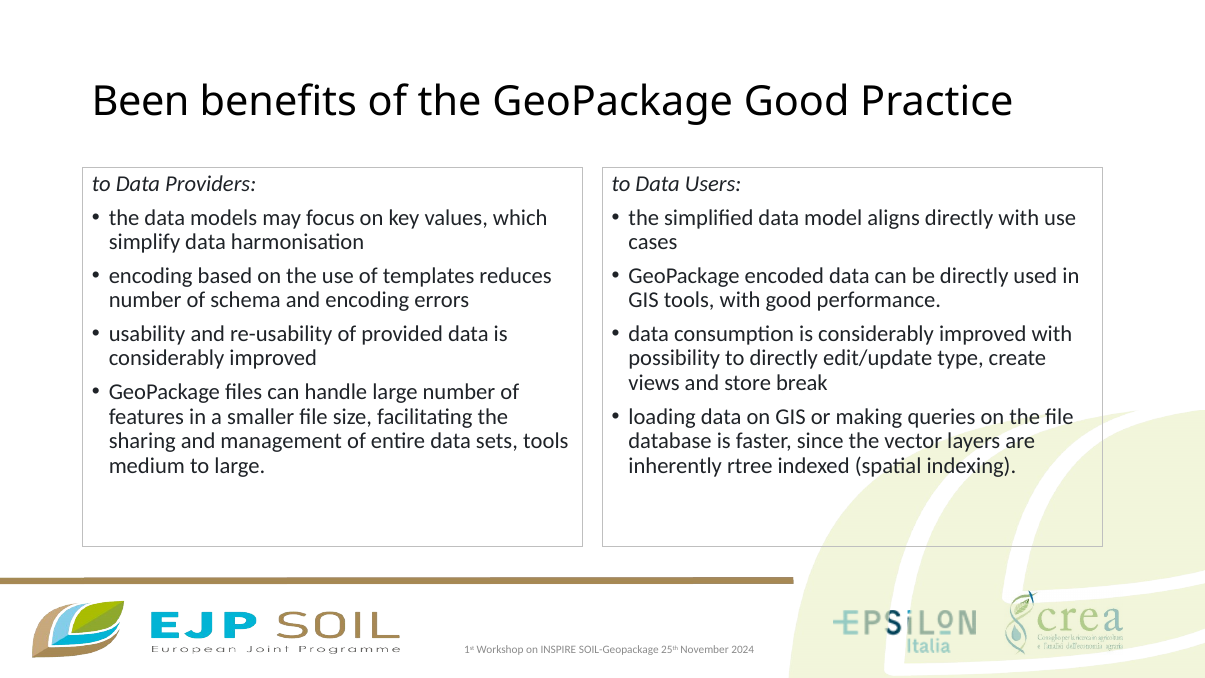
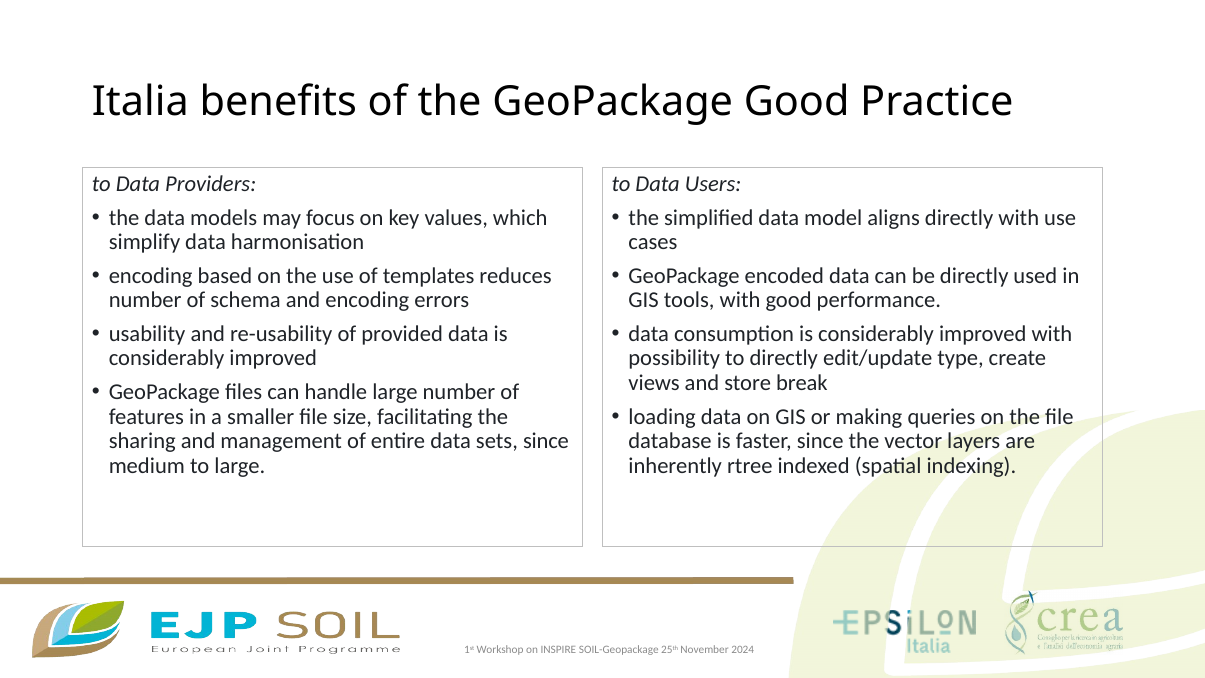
Been: Been -> Italia (140, 101)
sets tools: tools -> since (546, 441)
